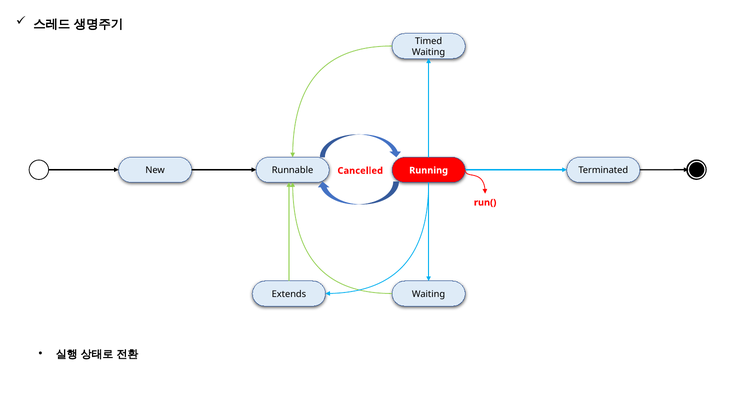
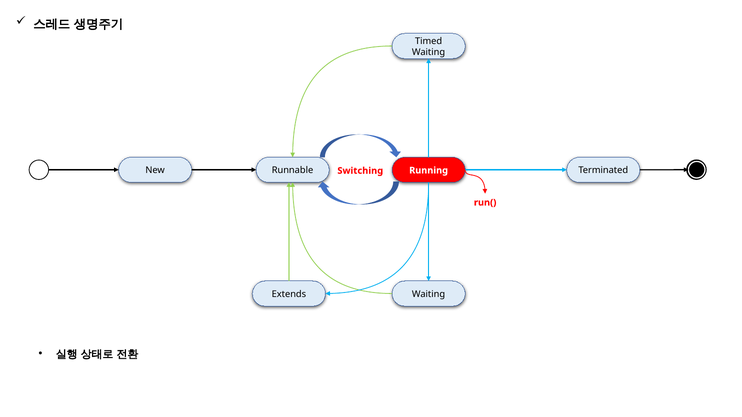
Cancelled: Cancelled -> Switching (360, 171)
